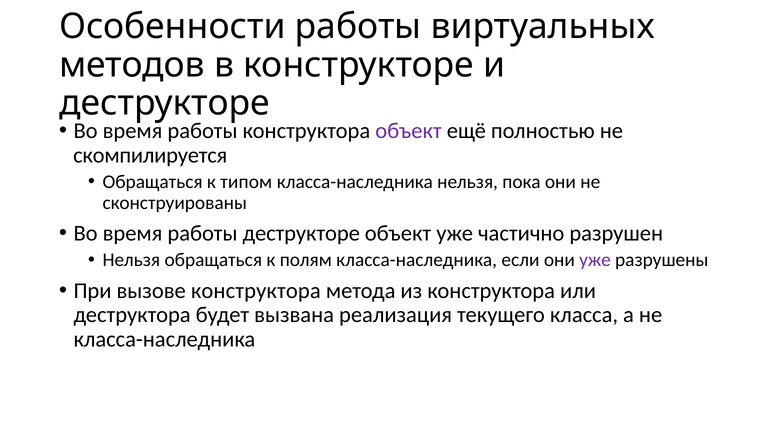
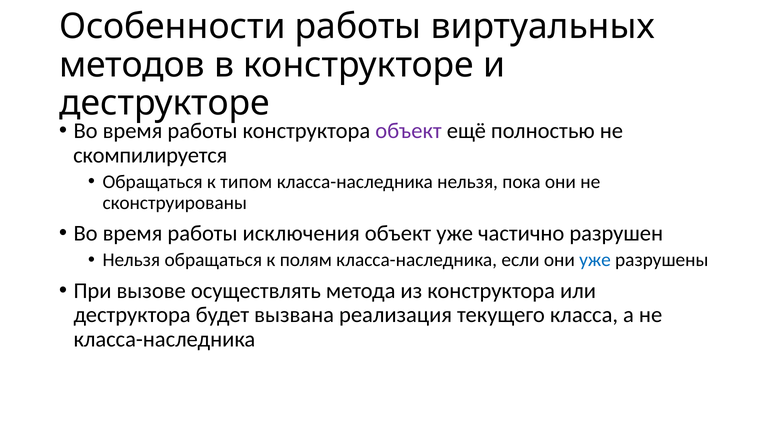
работы деструкторе: деструкторе -> исключения (301, 233)
уже colour: purple -> blue (595, 260)
вызове конструктора: конструктора -> осуществлять (256, 291)
